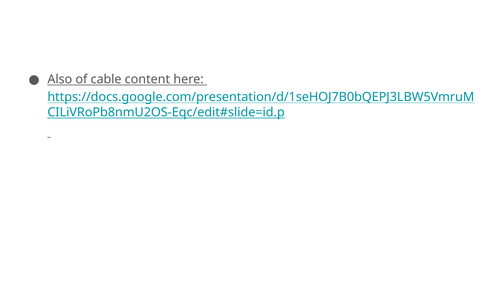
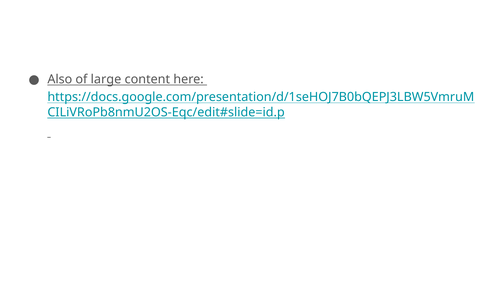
cable: cable -> large (106, 79)
